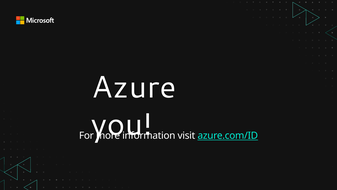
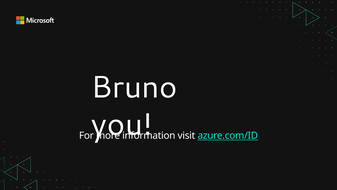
Azure: Azure -> Bruno (134, 87)
